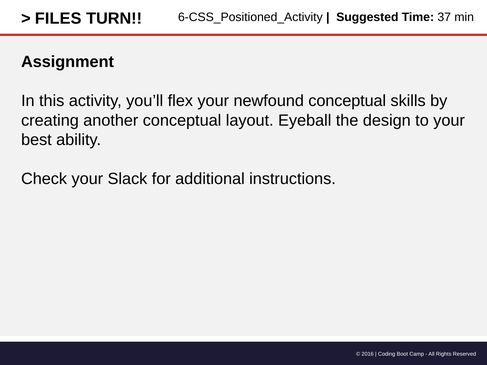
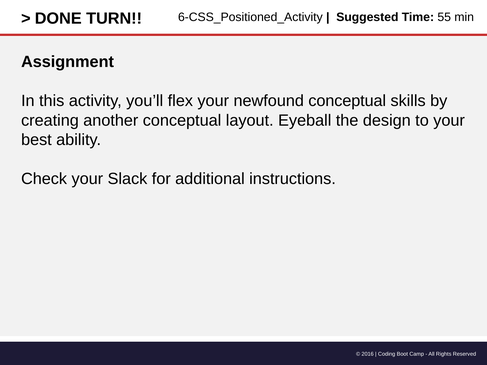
FILES: FILES -> DONE (58, 19)
37: 37 -> 55 (444, 17)
